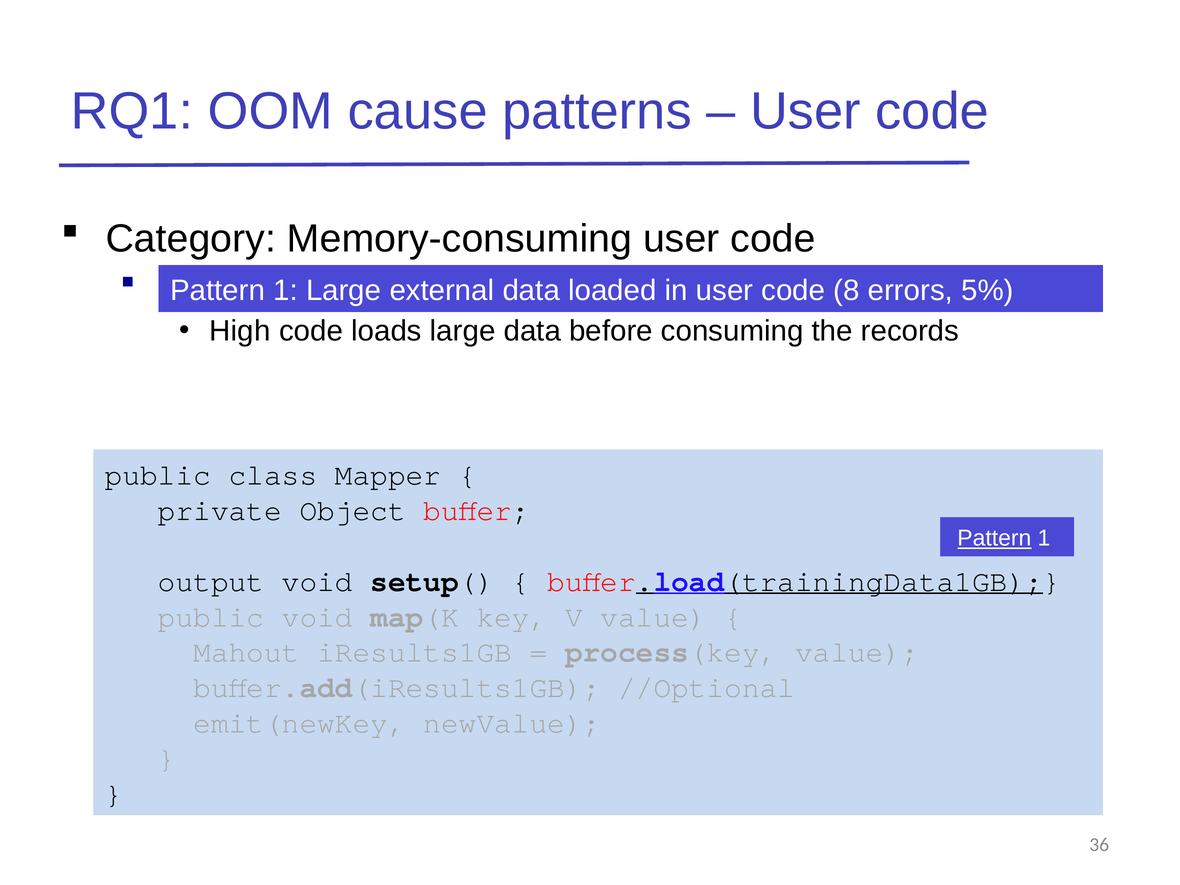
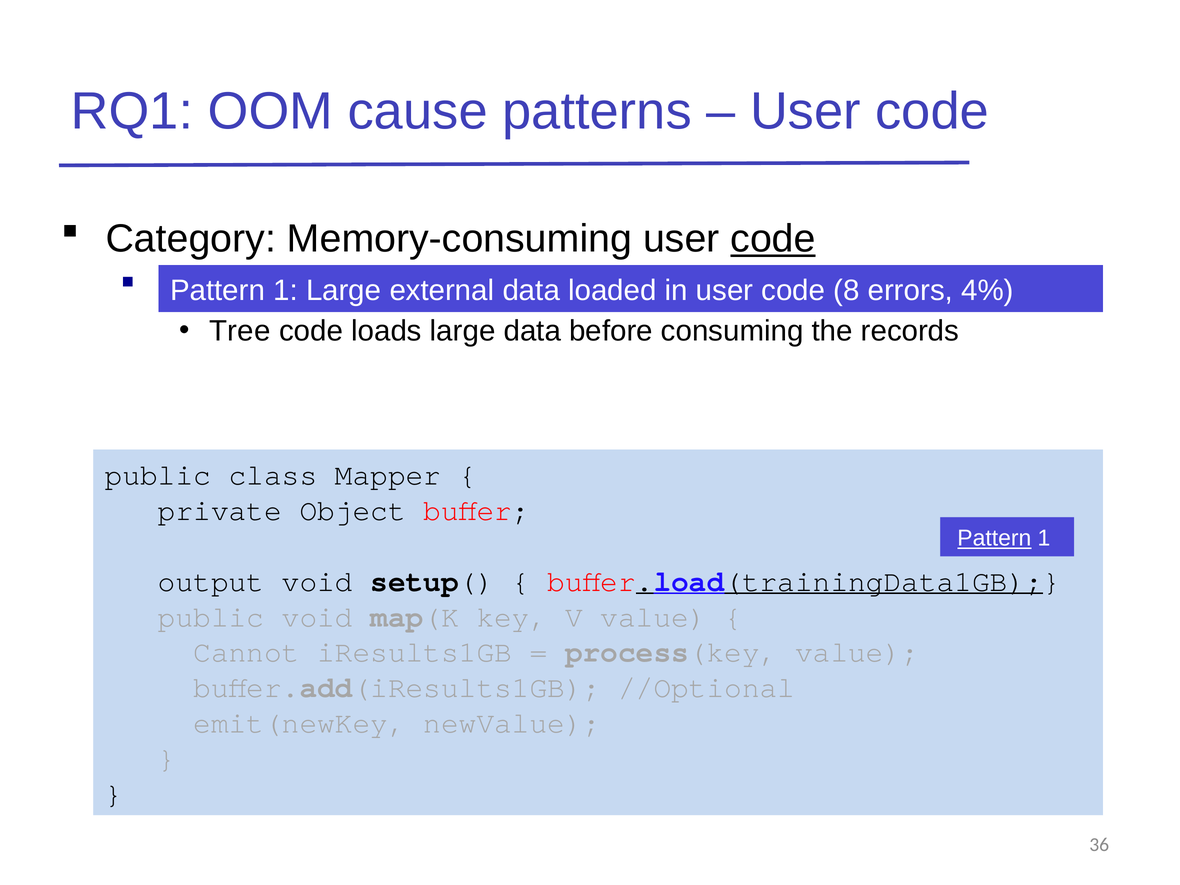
code underline: none -> present (773, 239)
5%: 5% -> 4% (987, 291)
High: High -> Tree (240, 331)
Mahout: Mahout -> Cannot (246, 652)
